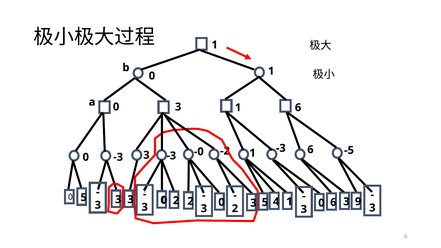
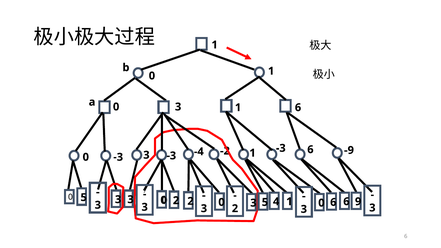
-0: -0 -> -4 (199, 152)
-5: -5 -> -9 (349, 150)
6 3: 3 -> 6 (346, 202)
